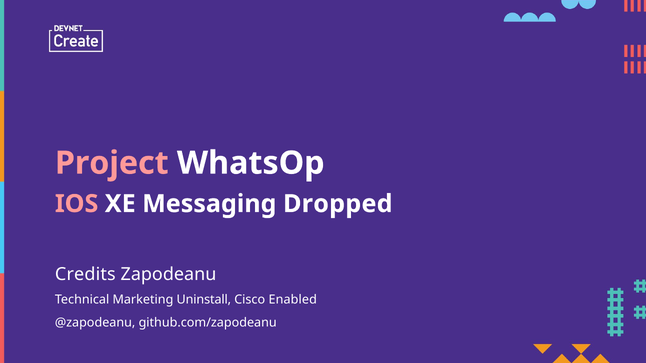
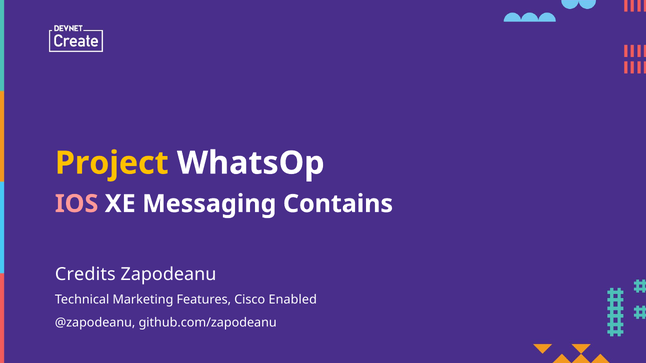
Project colour: pink -> yellow (112, 163)
Dropped: Dropped -> Contains (338, 204)
Uninstall: Uninstall -> Features (204, 300)
